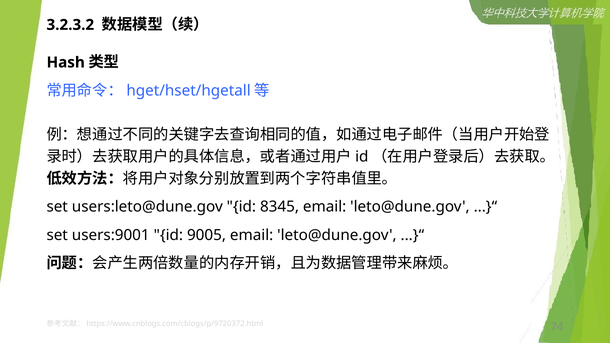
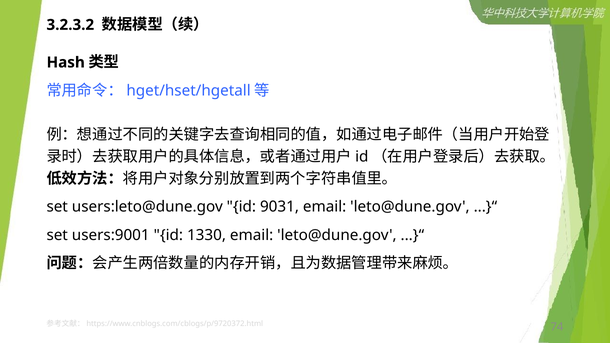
8345: 8345 -> 9031 (280, 207)
9005: 9005 -> 1330 (207, 235)
